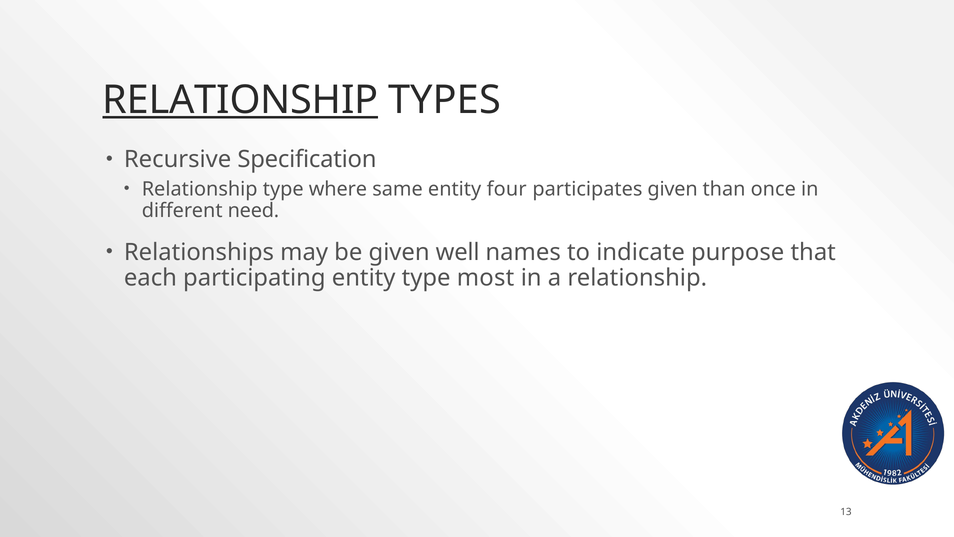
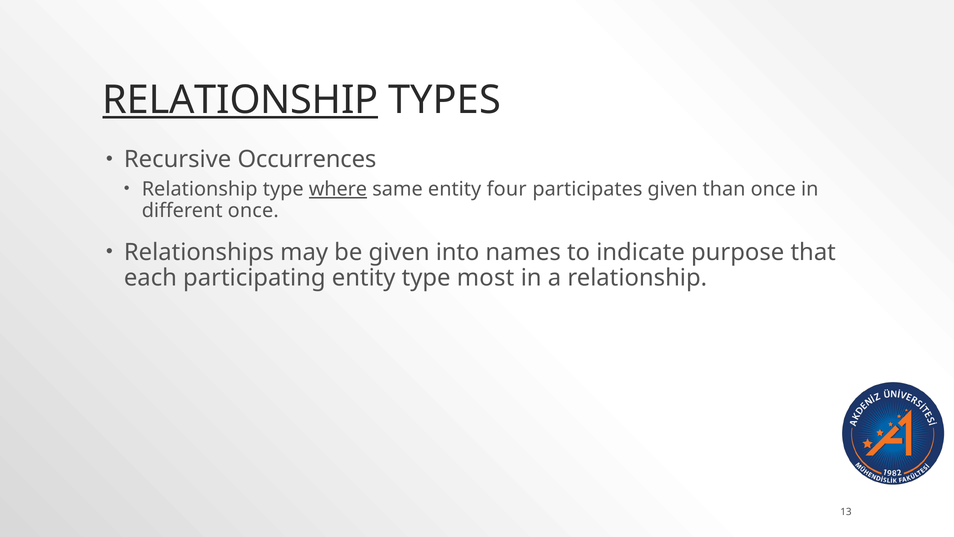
Specification: Specification -> Occurrences (307, 159)
where underline: none -> present (338, 189)
different need: need -> once (253, 211)
well: well -> into (458, 252)
